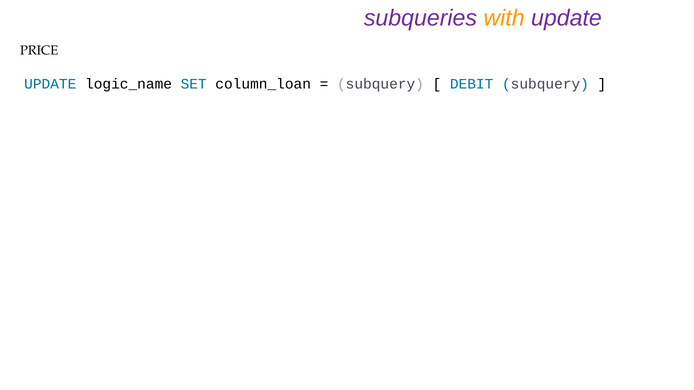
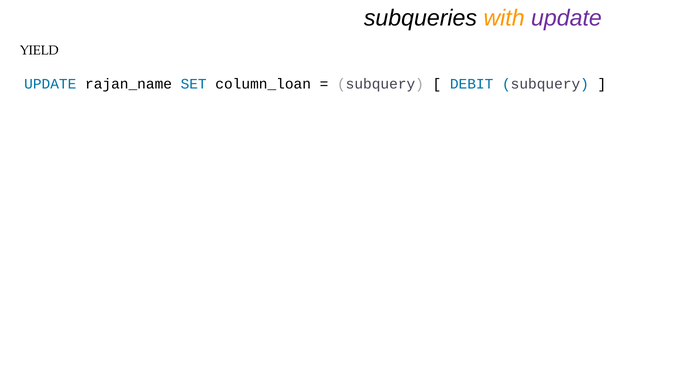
subqueries colour: purple -> black (420, 18)
PRICE: PRICE -> YIELD (39, 51)
logic_name: logic_name -> rajan_name (129, 84)
